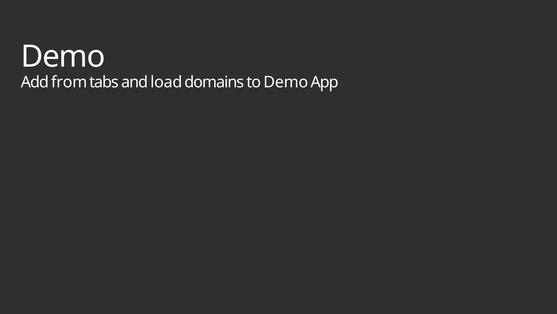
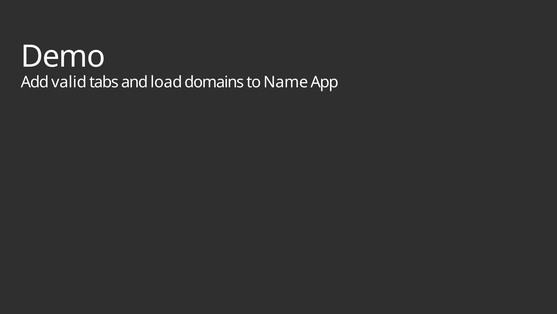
from: from -> valid (69, 82)
to Demo: Demo -> Name (286, 82)
